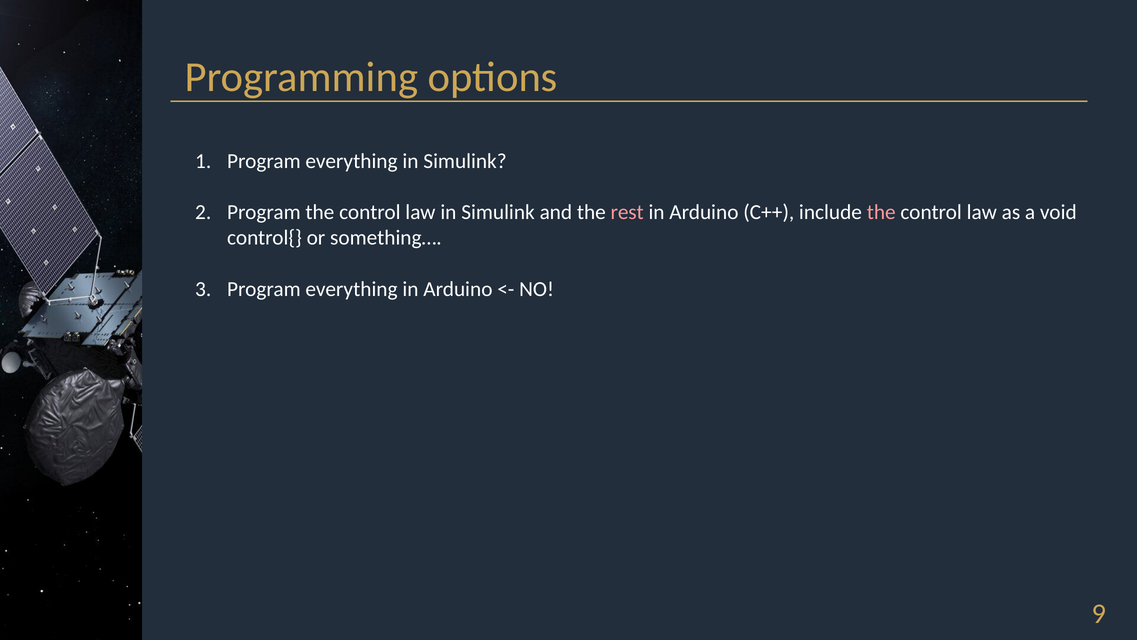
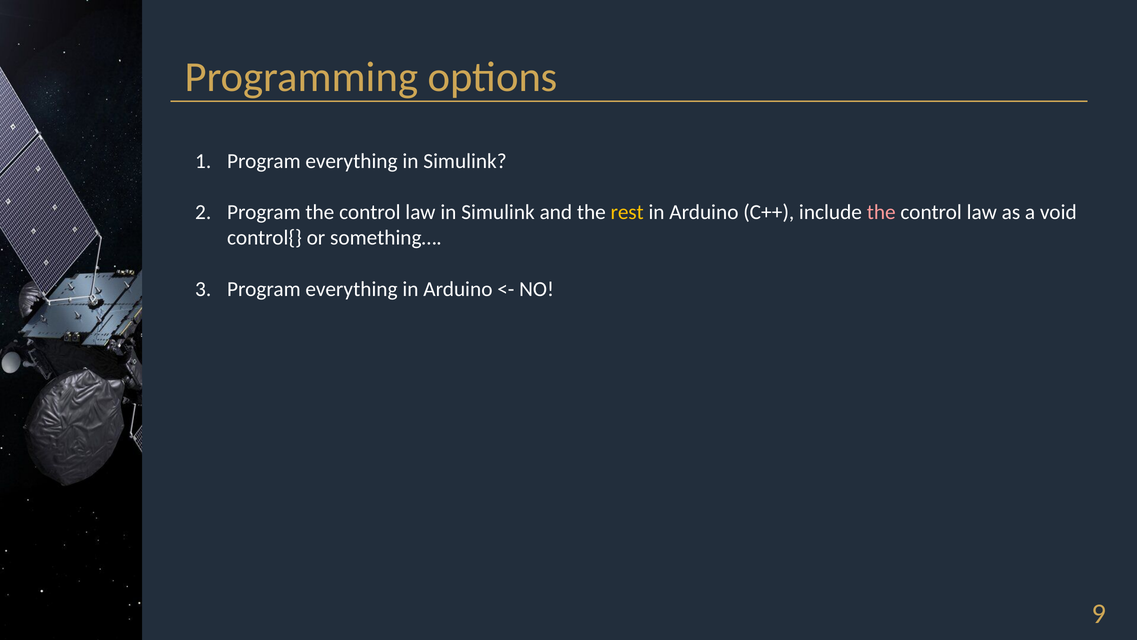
rest colour: pink -> yellow (627, 212)
